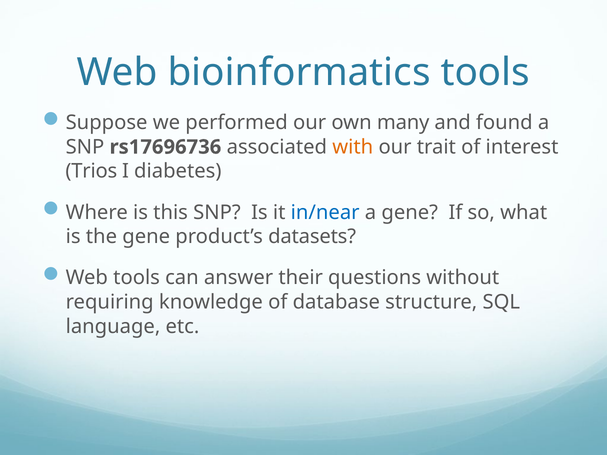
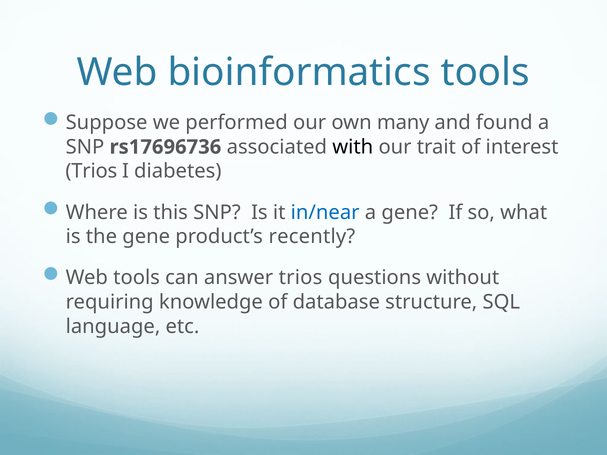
with colour: orange -> black (353, 147)
datasets: datasets -> recently (312, 237)
answer their: their -> trios (301, 278)
